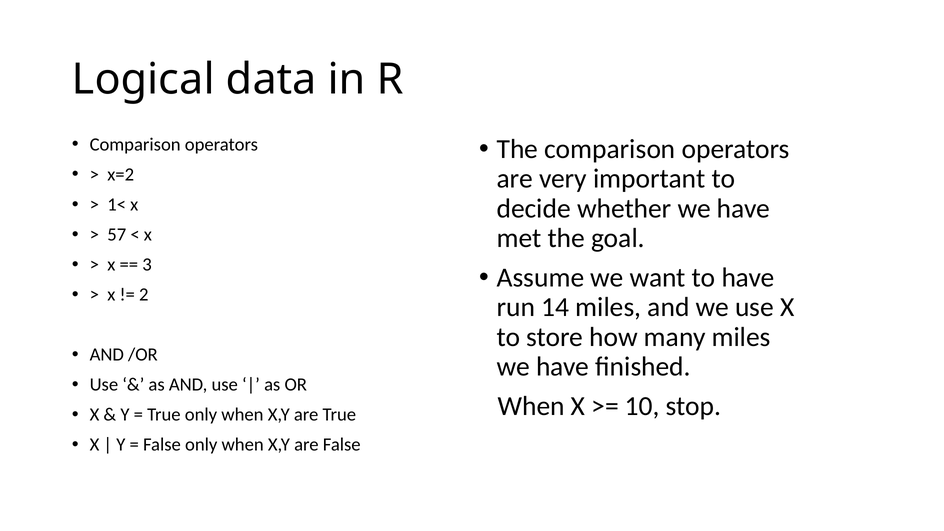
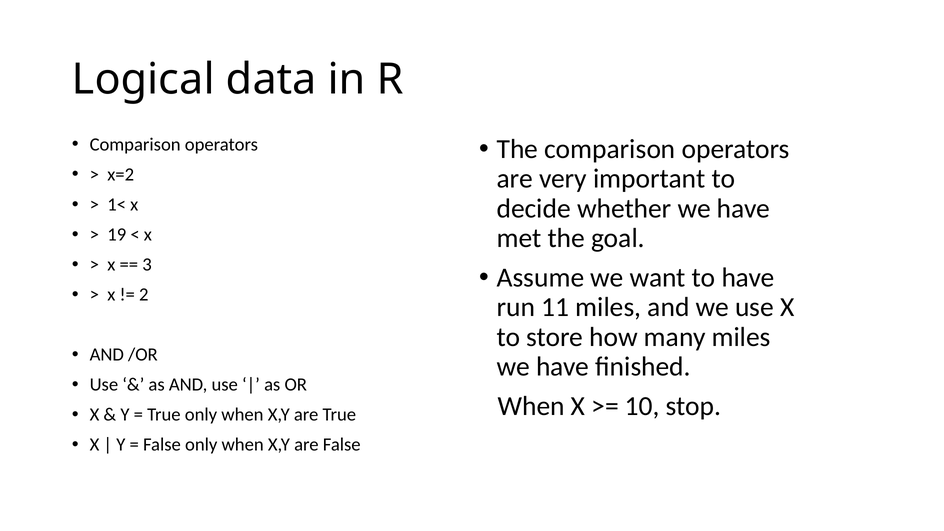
57: 57 -> 19 (117, 234)
14: 14 -> 11 (555, 307)
